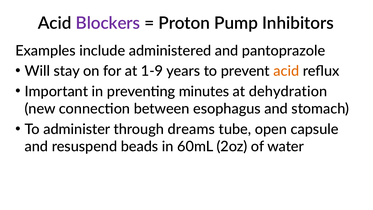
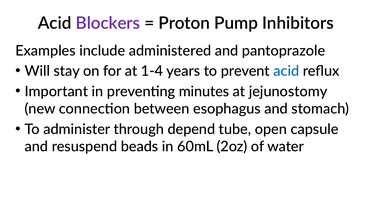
1-9: 1-9 -> 1-4 (152, 71)
acid colour: orange -> blue (286, 71)
dehydration: dehydration -> jejunostomy (288, 91)
dreams: dreams -> depend (191, 129)
